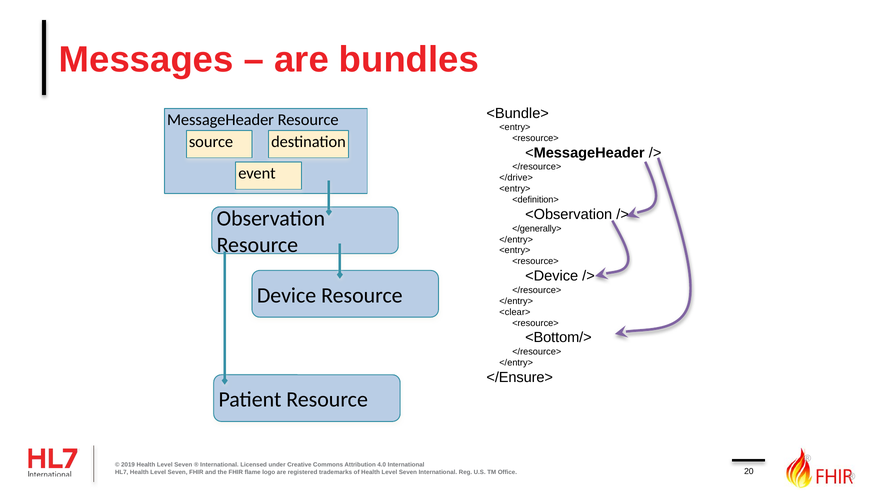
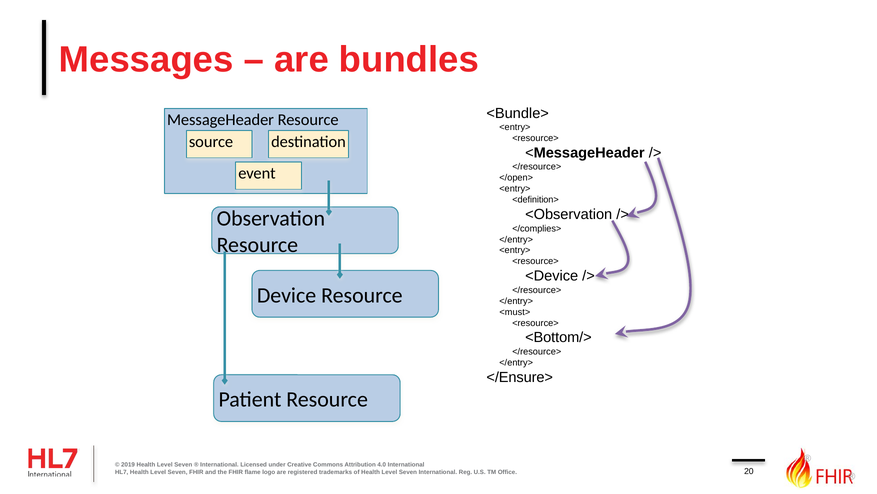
</drive>: </drive> -> </open> (516, 178)
</generally>: </generally> -> </complies> (537, 228)
<clear>: <clear> -> <must> (515, 312)
